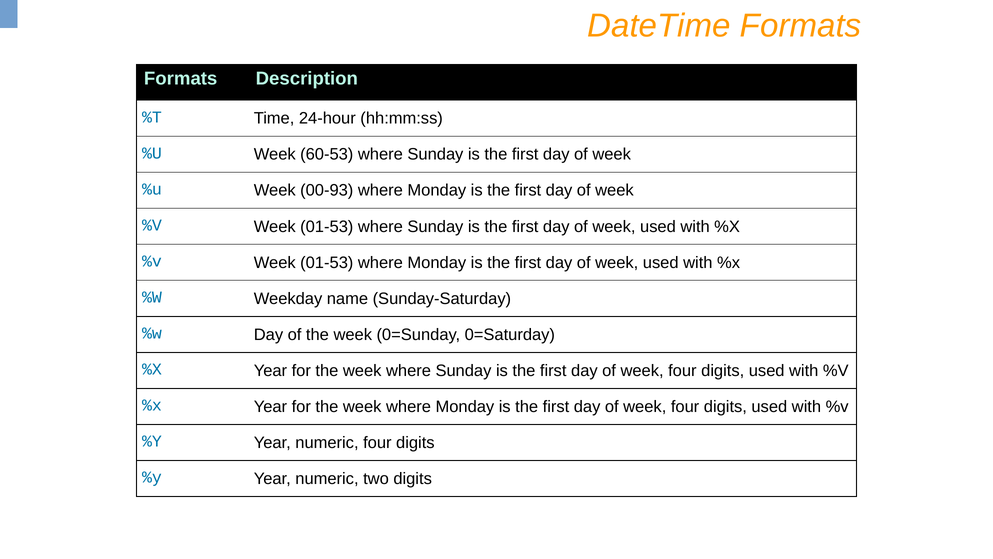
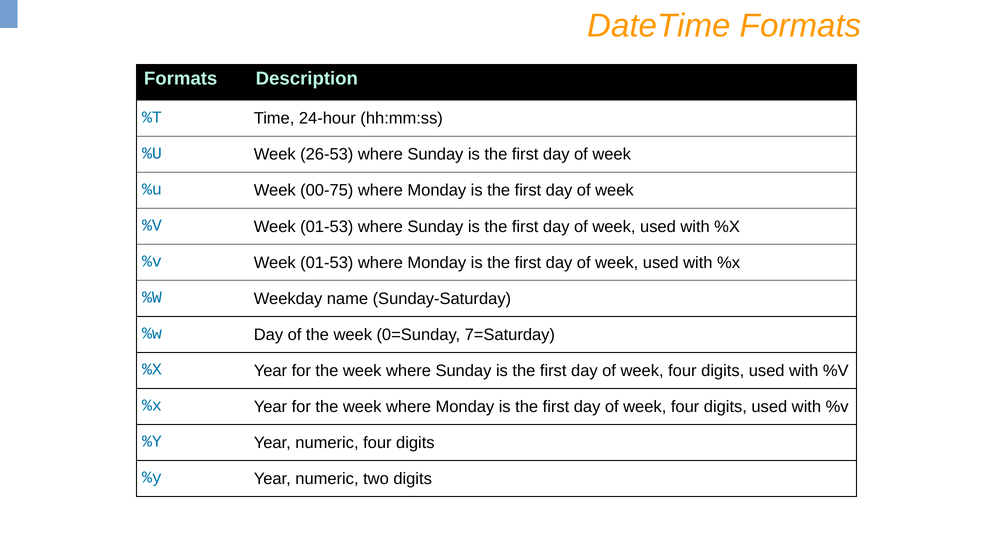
60-53: 60-53 -> 26-53 (327, 154)
00-93: 00-93 -> 00-75 (327, 190)
0=Saturday: 0=Saturday -> 7=Saturday (510, 334)
